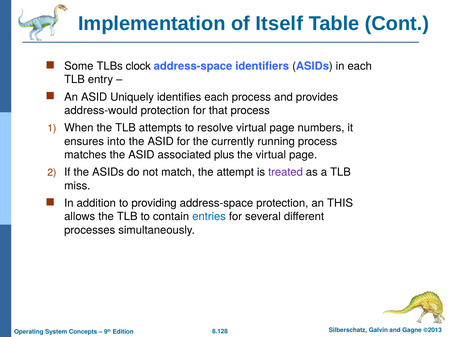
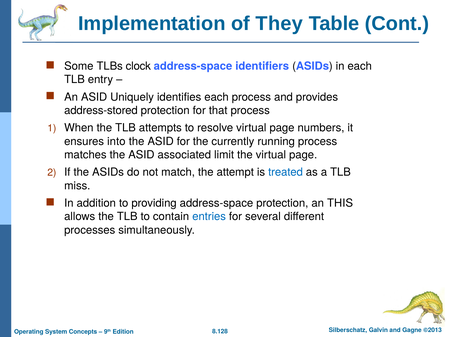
Itself: Itself -> They (279, 24)
address-would: address-would -> address-stored (101, 110)
plus: plus -> limit (224, 155)
treated colour: purple -> blue (286, 172)
